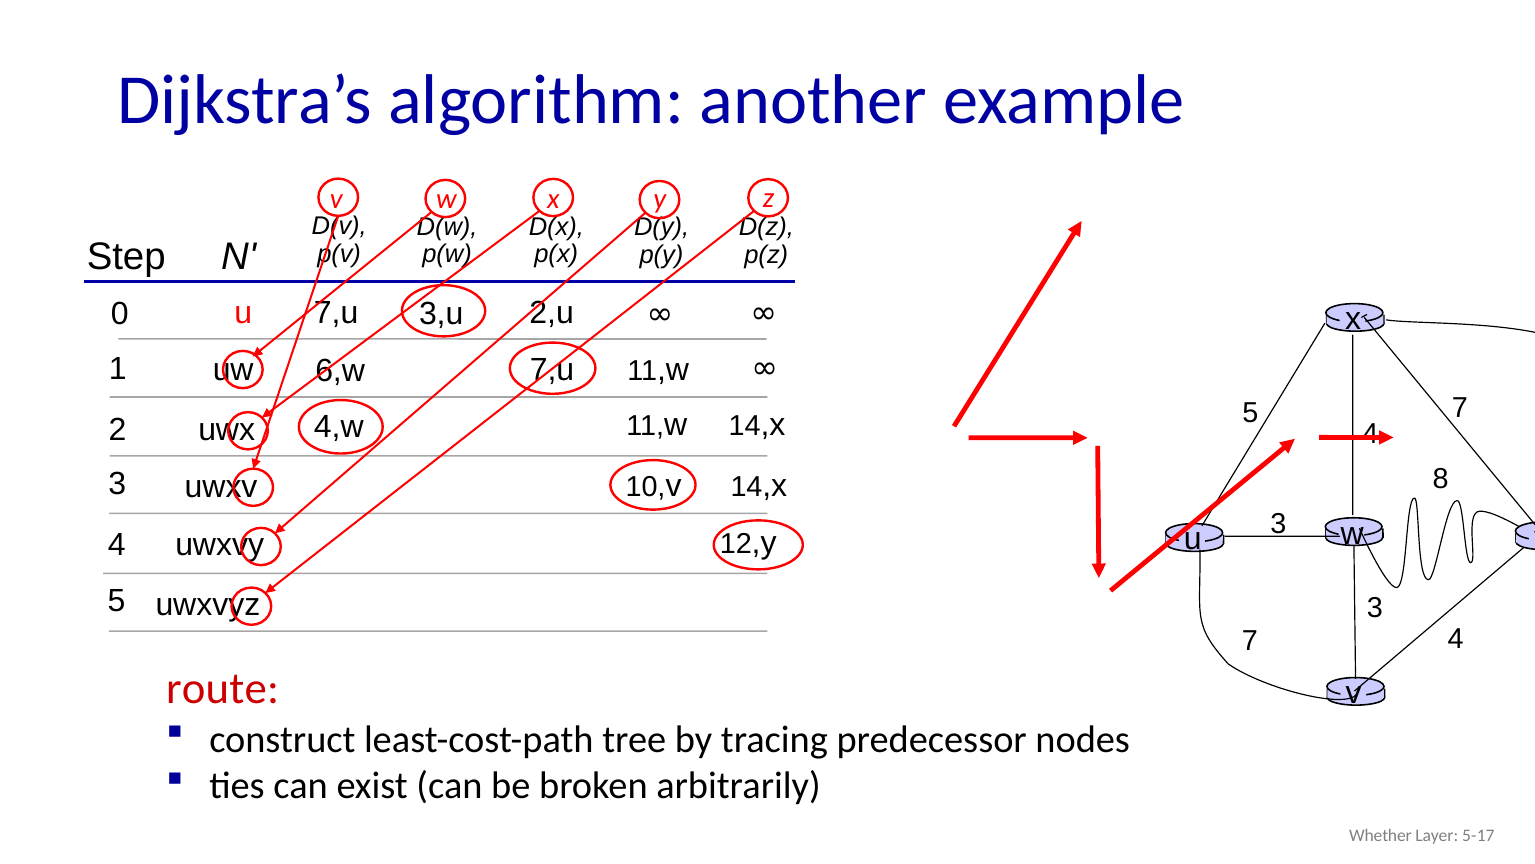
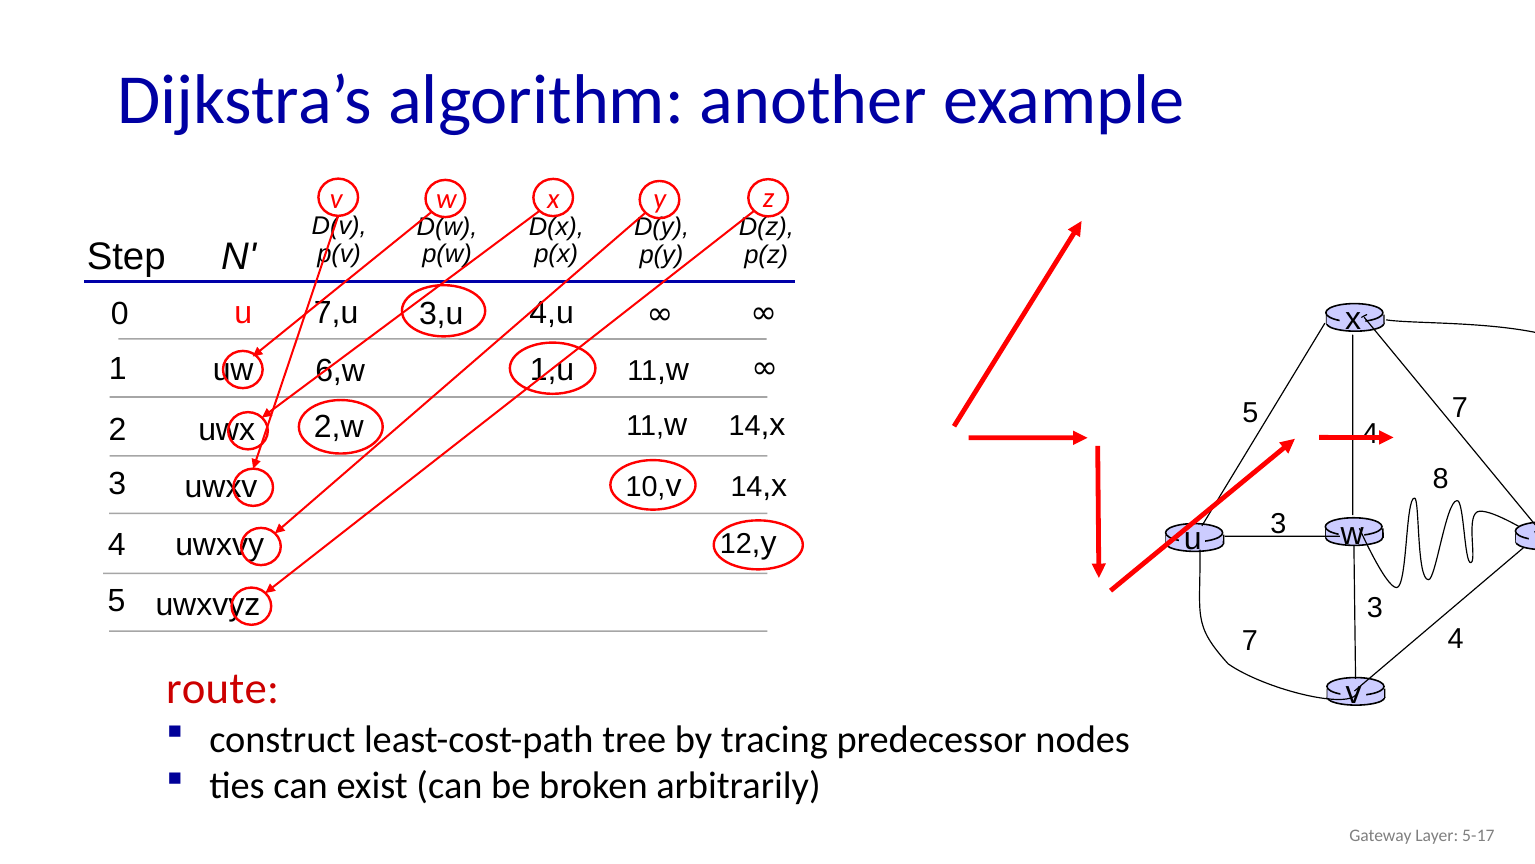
2,u: 2,u -> 4,u (552, 313)
6,w 7,u: 7,u -> 1,u (552, 370)
4,w: 4,w -> 2,w (339, 426)
Whether: Whether -> Gateway (1380, 835)
